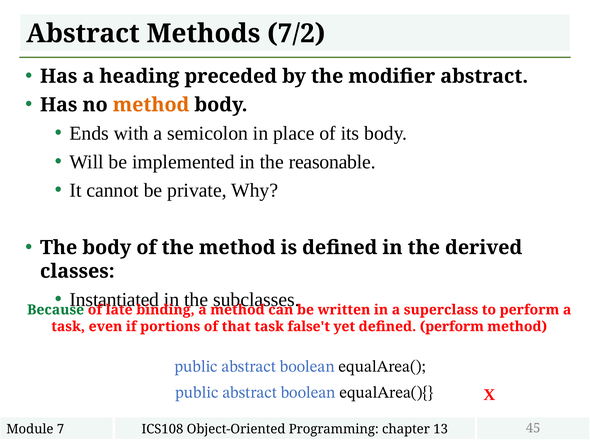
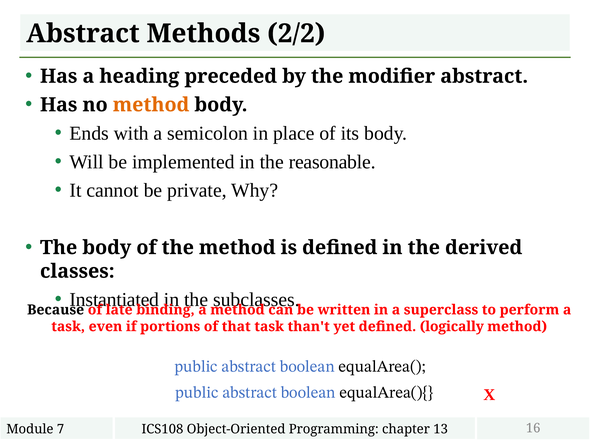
7/2: 7/2 -> 2/2 (296, 34)
Because colour: green -> black (56, 309)
false't: false't -> than't (309, 326)
defined perform: perform -> logically (452, 326)
45: 45 -> 16 (533, 428)
